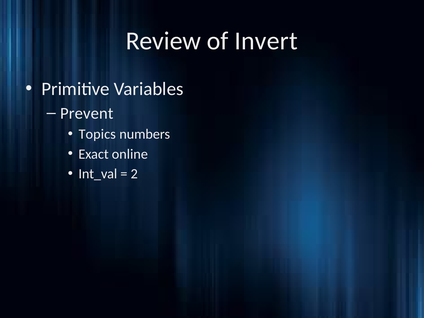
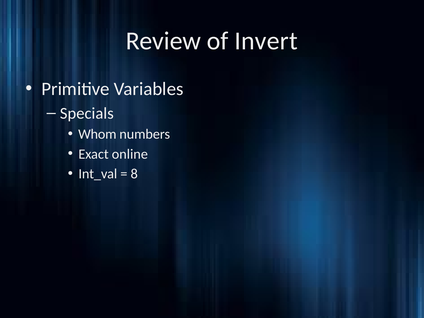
Prevent: Prevent -> Specials (87, 113)
Topics: Topics -> Whom (97, 134)
2: 2 -> 8 (134, 174)
